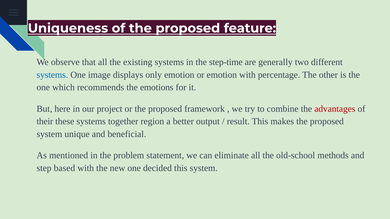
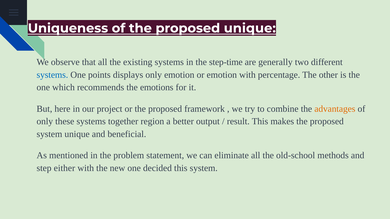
proposed feature: feature -> unique (250, 28)
image: image -> points (99, 75)
advantages colour: red -> orange (335, 109)
their: their -> only (45, 122)
based: based -> either (64, 168)
